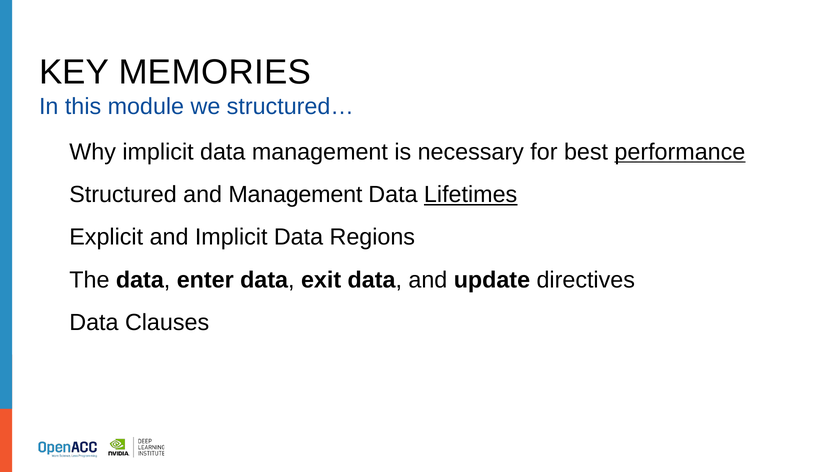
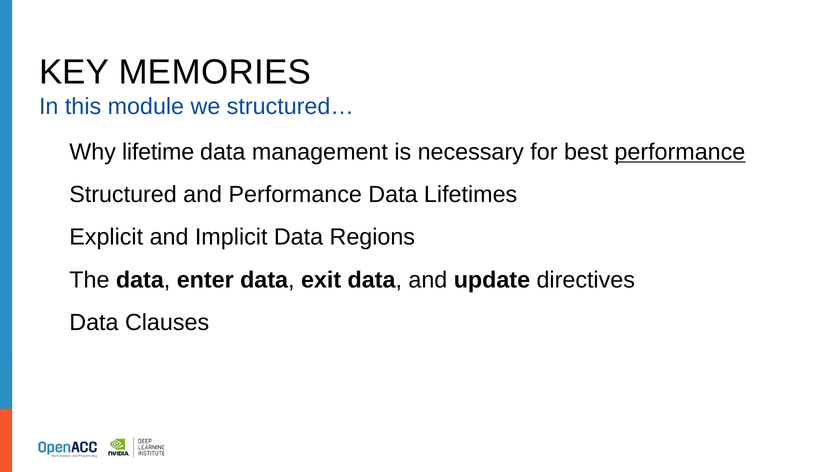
Why implicit: implicit -> lifetime (158, 152)
and Management: Management -> Performance (295, 195)
Lifetimes underline: present -> none (471, 195)
